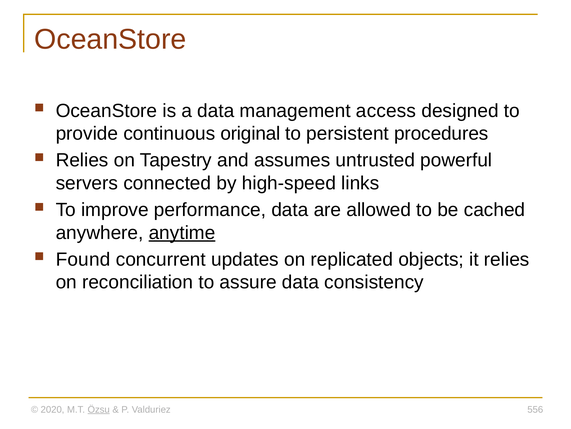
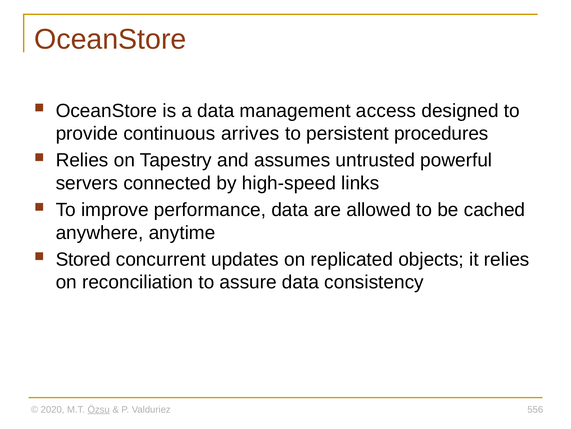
original: original -> arrives (250, 133)
anytime underline: present -> none (182, 232)
Found: Found -> Stored (83, 259)
